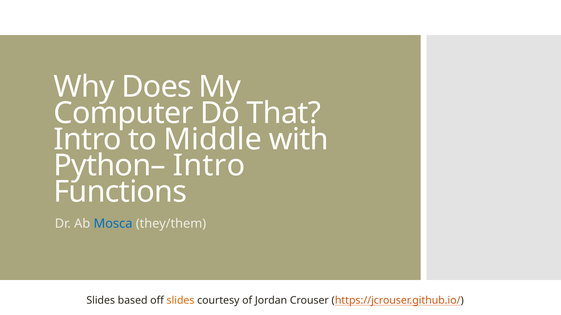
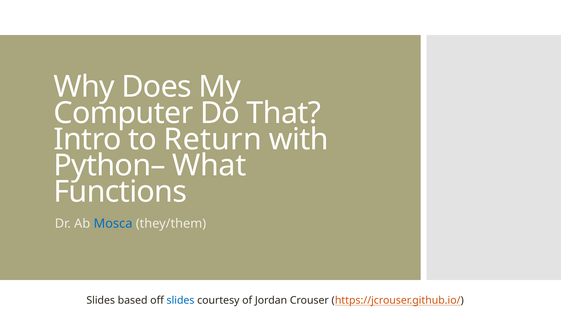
Middle: Middle -> Return (213, 140)
Python– Intro: Intro -> What (209, 166)
slides colour: orange -> blue (180, 301)
